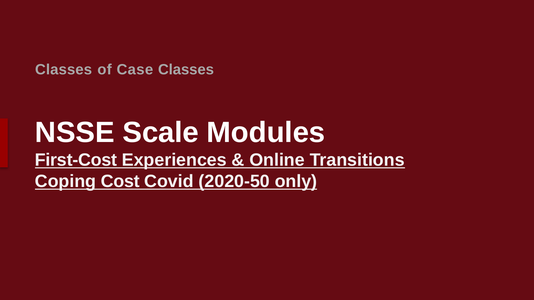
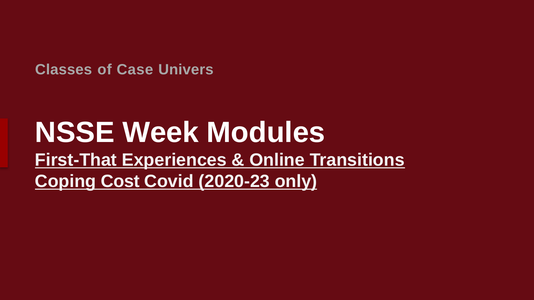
Case Classes: Classes -> Univers (186, 70)
Scale: Scale -> Week (161, 133)
First-Cost: First-Cost -> First-That (76, 160)
2020-50: 2020-50 -> 2020-23 (234, 182)
